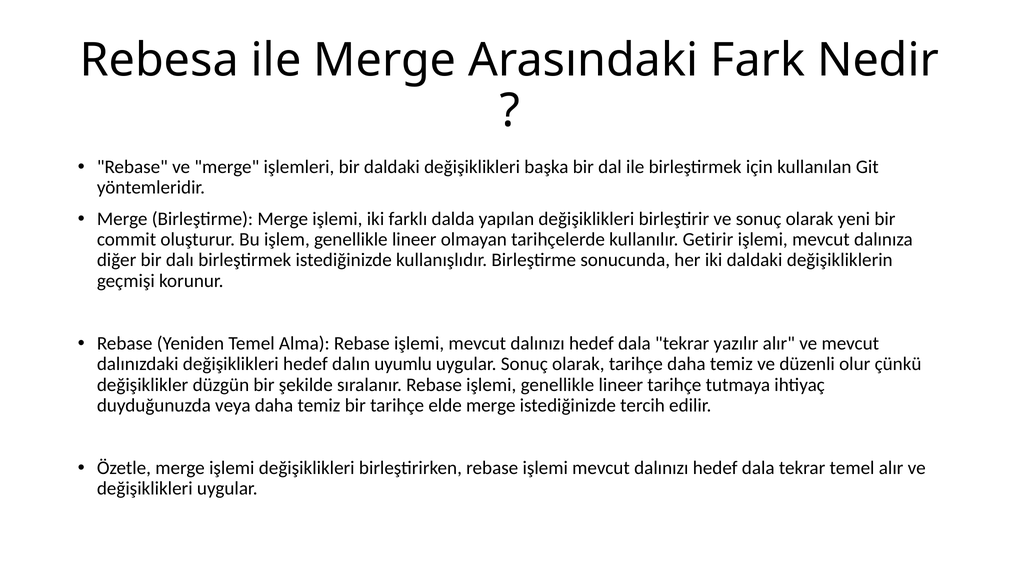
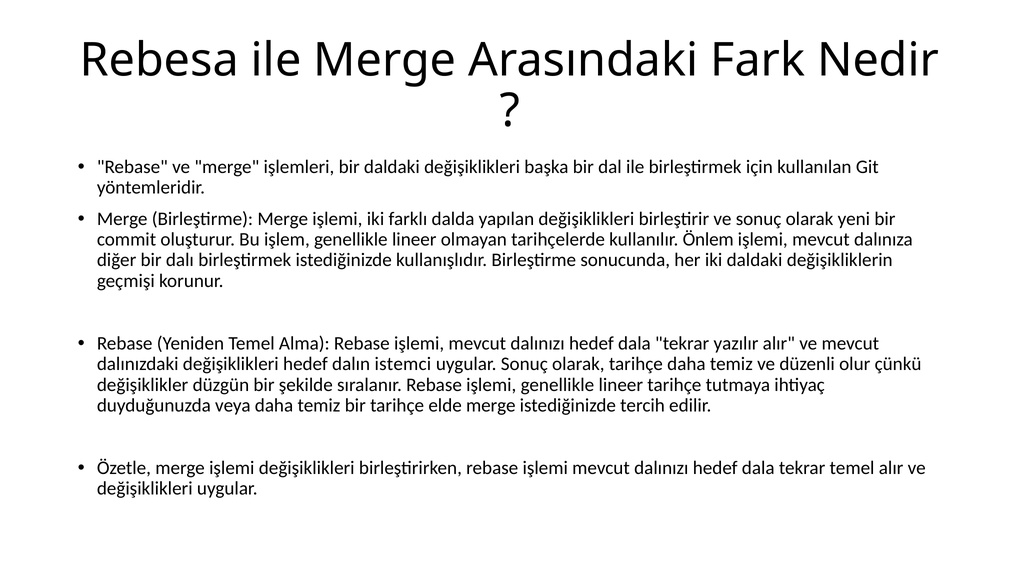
Getirir: Getirir -> Önlem (708, 239)
uyumlu: uyumlu -> istemci (403, 364)
